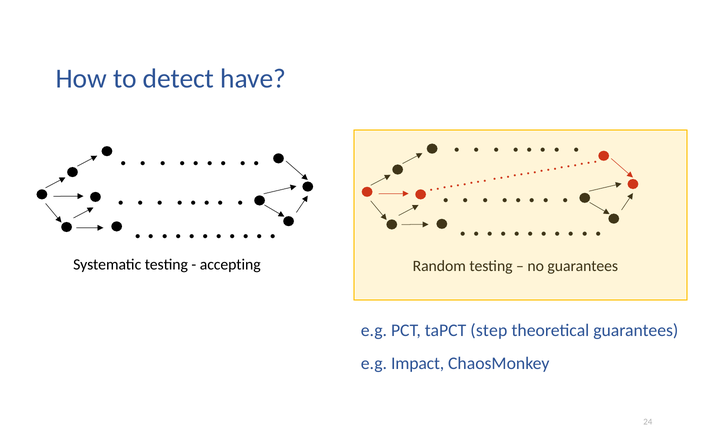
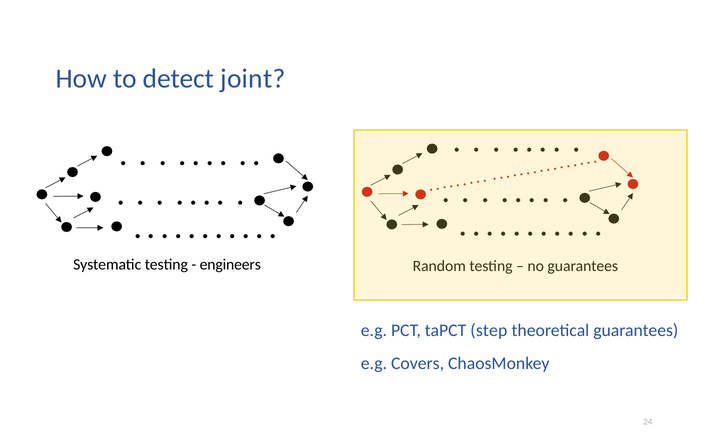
have: have -> joint (253, 79)
accepting: accepting -> engineers (230, 265)
Impact: Impact -> Covers (418, 364)
